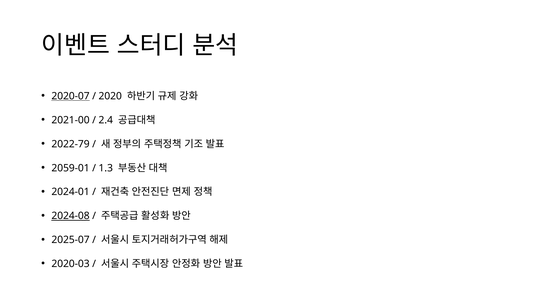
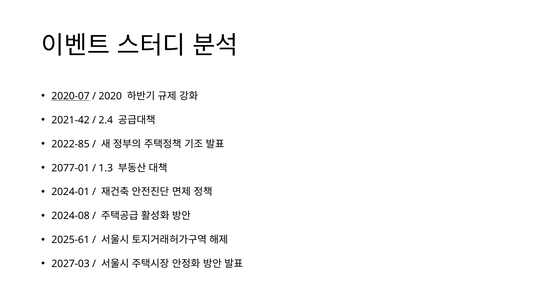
2021-00: 2021-00 -> 2021-42 (71, 120)
2022-79: 2022-79 -> 2022-85 (71, 144)
2059-01: 2059-01 -> 2077-01 (71, 168)
2024-08 underline: present -> none (71, 216)
2025-07: 2025-07 -> 2025-61 (71, 240)
2020-03: 2020-03 -> 2027-03 (71, 264)
